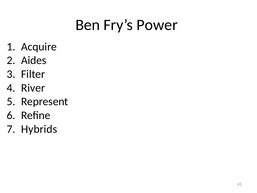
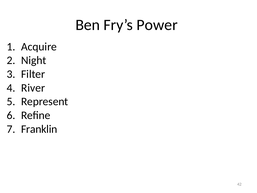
Aides: Aides -> Night (34, 60)
Hybrids: Hybrids -> Franklin (39, 129)
